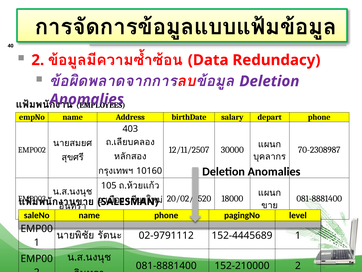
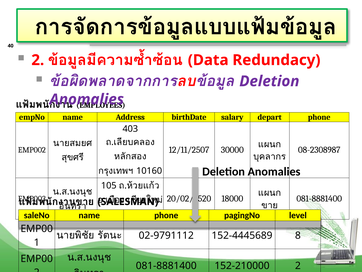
70-2308987: 70-2308987 -> 08-2308987 (319, 150)
152-4445689 1: 1 -> 8 (298, 235)
